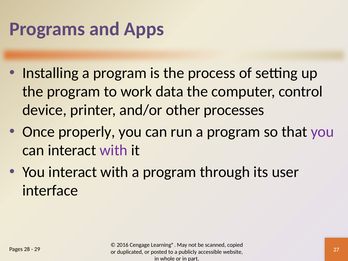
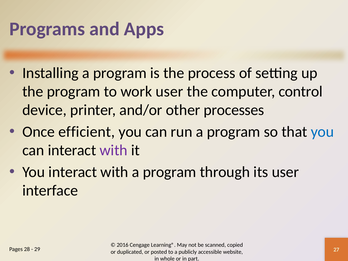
work data: data -> user (169, 92)
properly: properly -> efficient (87, 132)
you colour: purple -> blue (322, 132)
